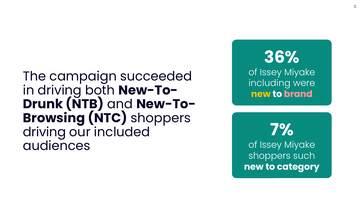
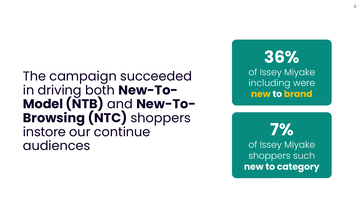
brand colour: pink -> yellow (298, 94)
Drunk: Drunk -> Model (43, 104)
driving: driving -> instore (44, 132)
included: included -> continue (122, 132)
